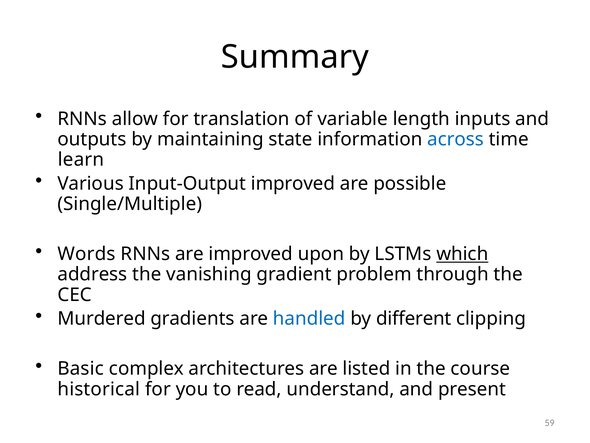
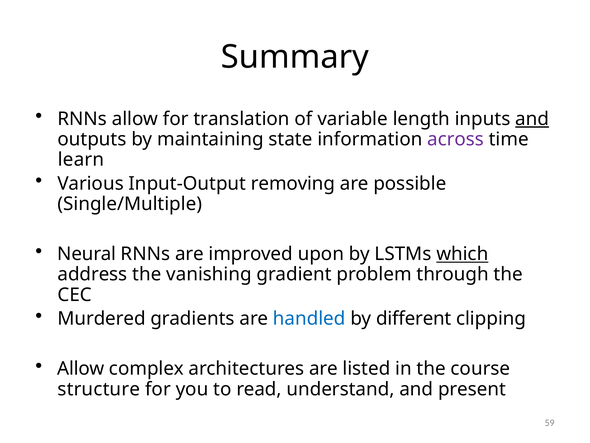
and underline: none -> present (532, 119)
across colour: blue -> purple (456, 139)
Input-Output improved: improved -> removing (293, 183)
Words: Words -> Neural (87, 254)
Basic: Basic -> Allow (81, 368)
historical: historical -> structure (99, 389)
